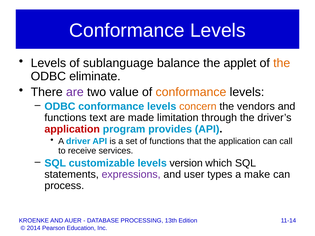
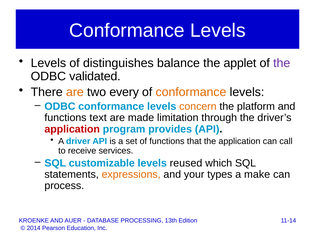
sublanguage: sublanguage -> distinguishes (118, 63)
the colour: orange -> purple (282, 63)
eliminate: eliminate -> validated (95, 76)
are colour: purple -> orange (75, 92)
value: value -> every (124, 92)
vendors: vendors -> platform (256, 107)
version: version -> reused (186, 163)
expressions colour: purple -> orange (131, 175)
user: user -> your (194, 175)
